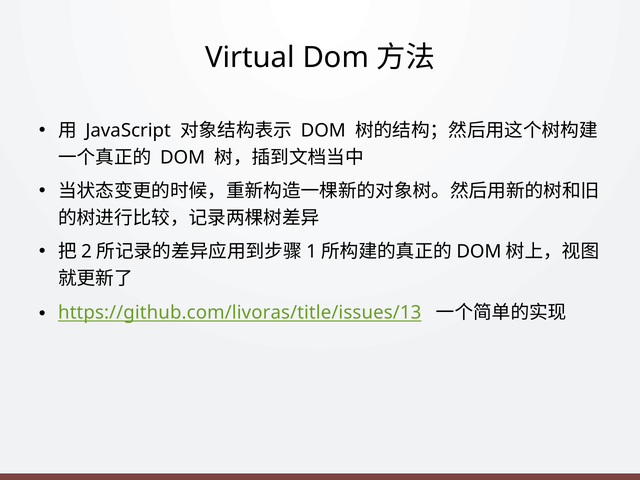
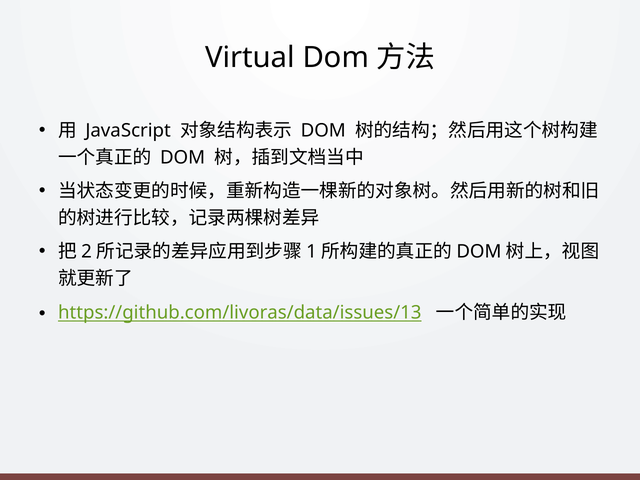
https://github.com/livoras/title/issues/13: https://github.com/livoras/title/issues/13 -> https://github.com/livoras/data/issues/13 (240, 313)
